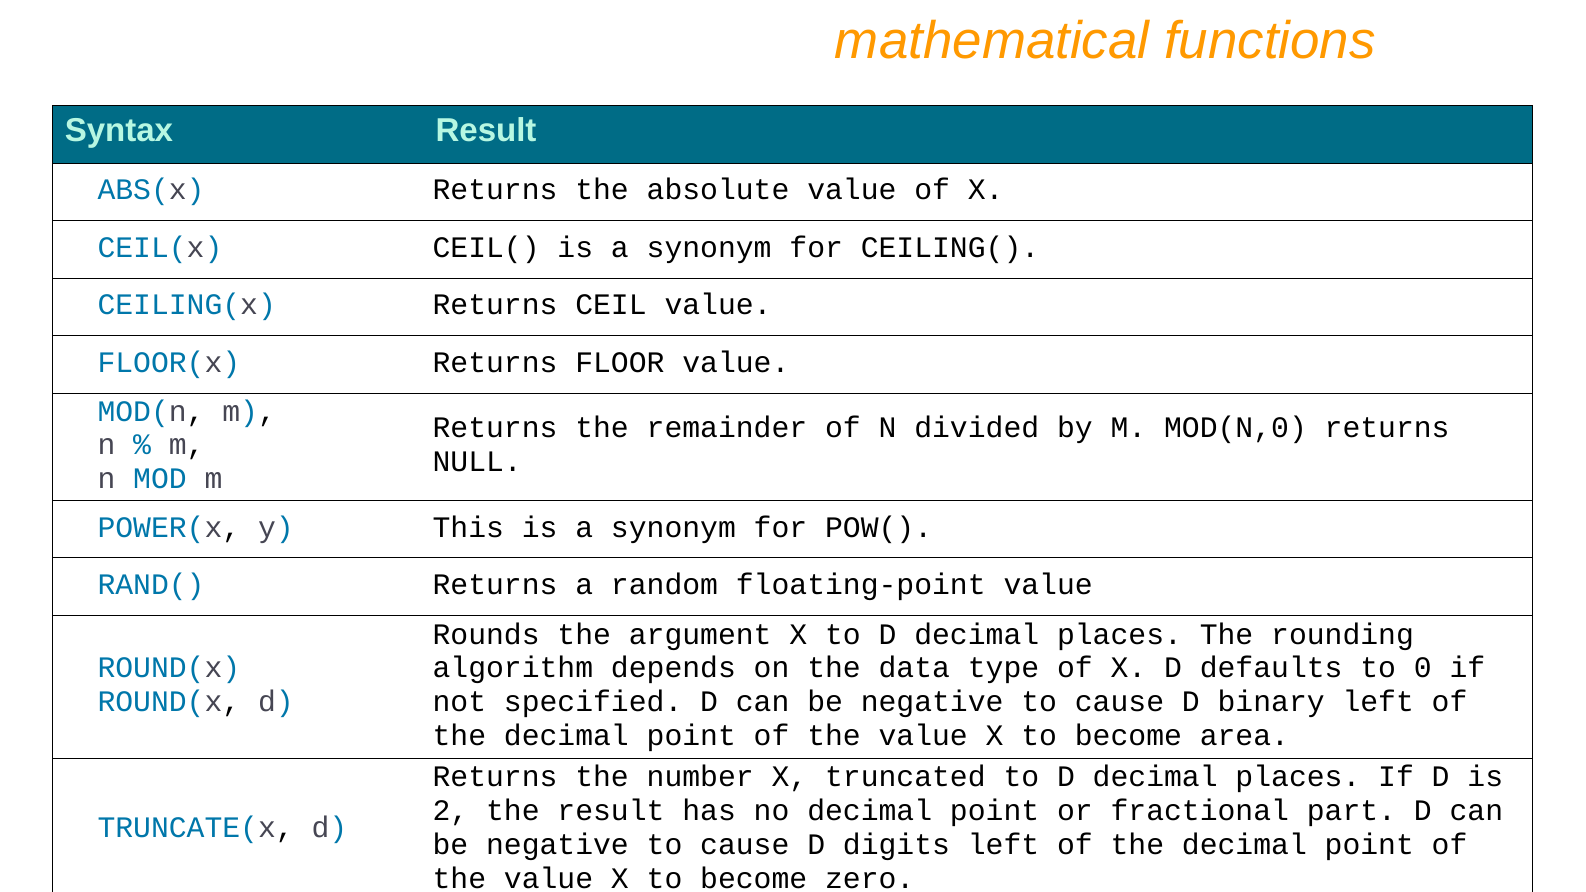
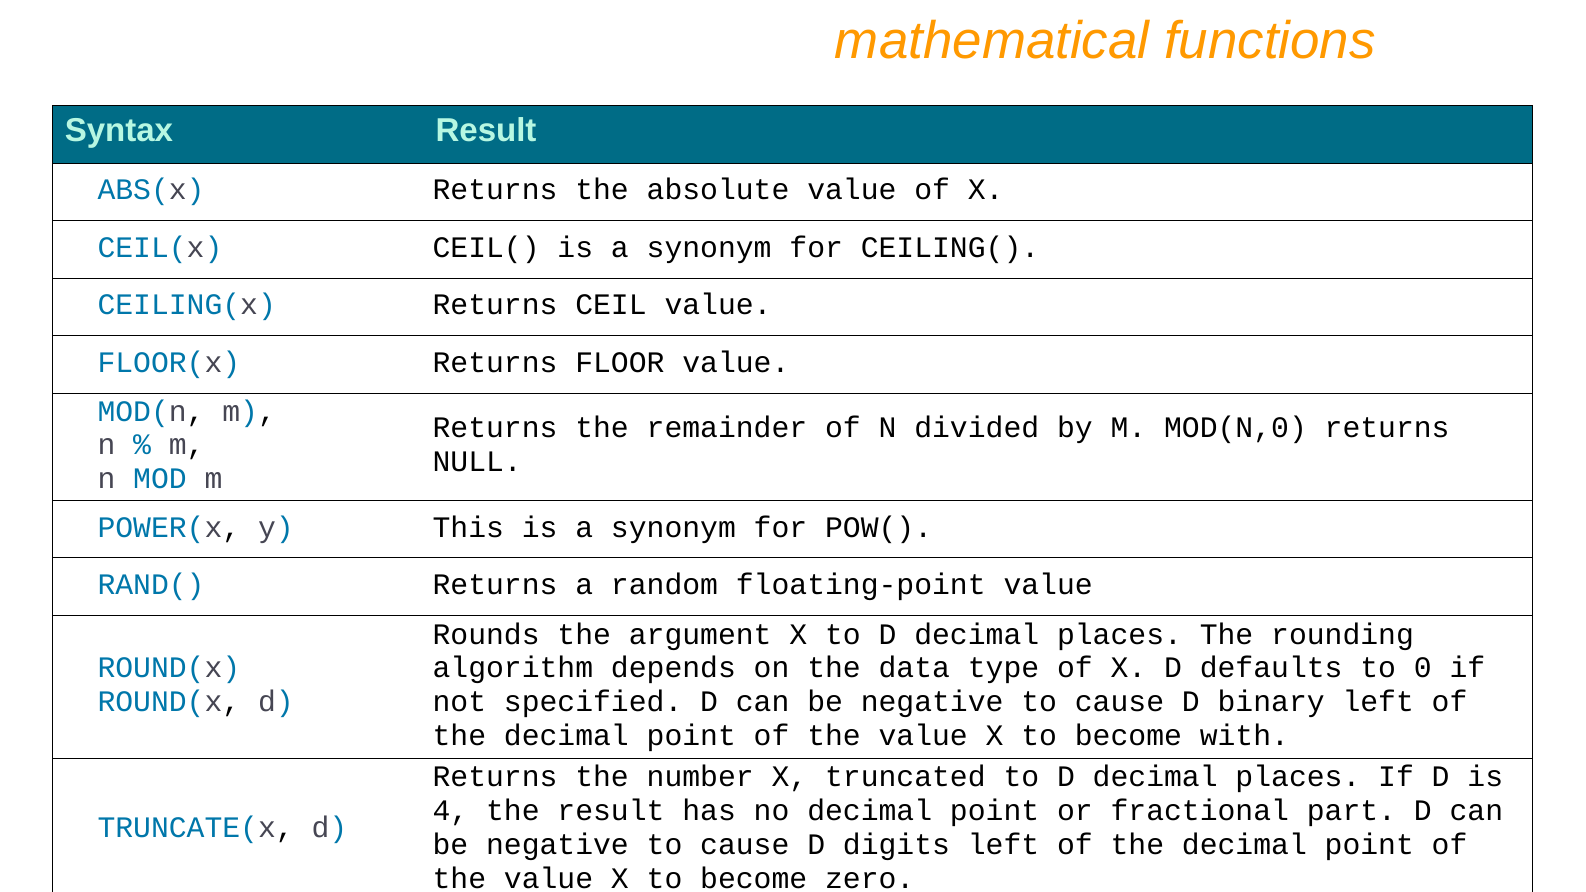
area: area -> with (1244, 736)
2: 2 -> 4 (450, 811)
